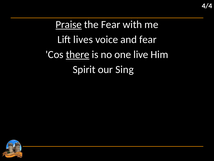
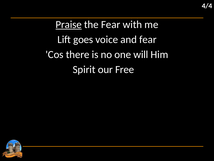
lives: lives -> goes (83, 39)
there underline: present -> none (78, 54)
live: live -> will (141, 54)
Sing: Sing -> Free (125, 69)
